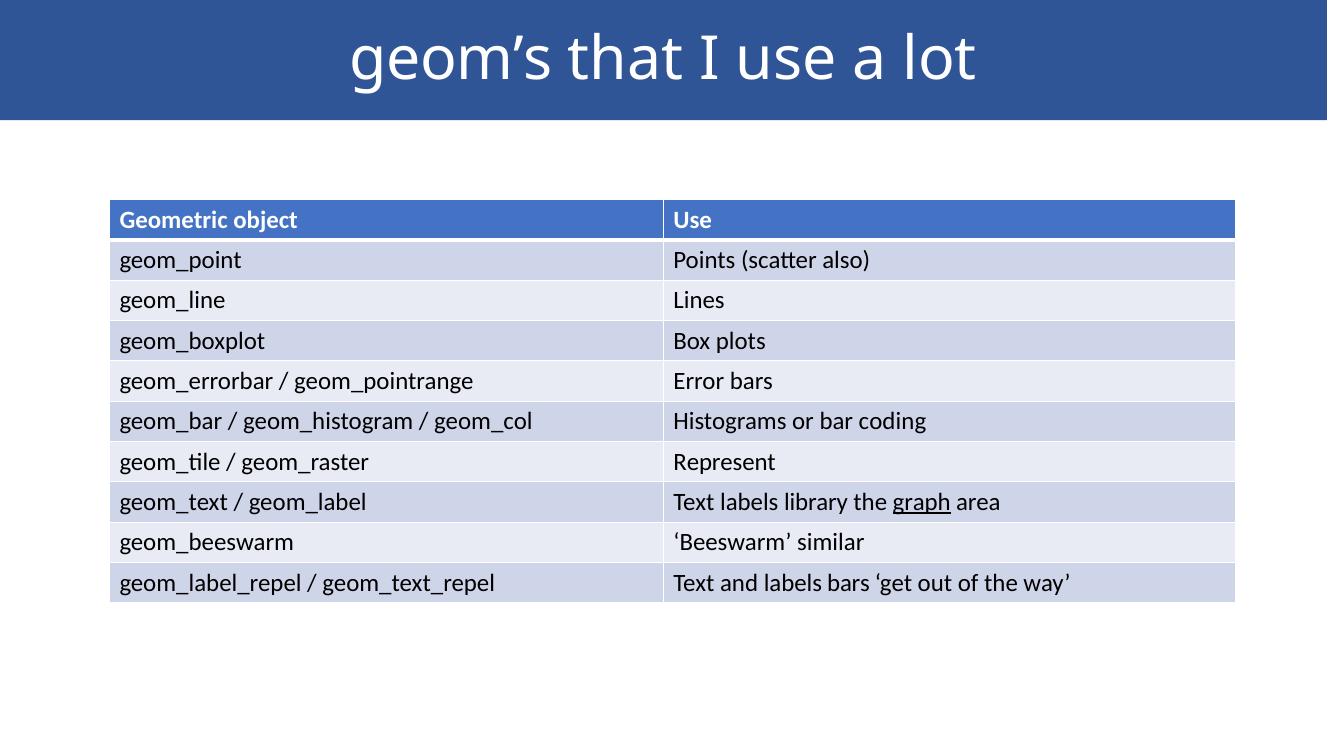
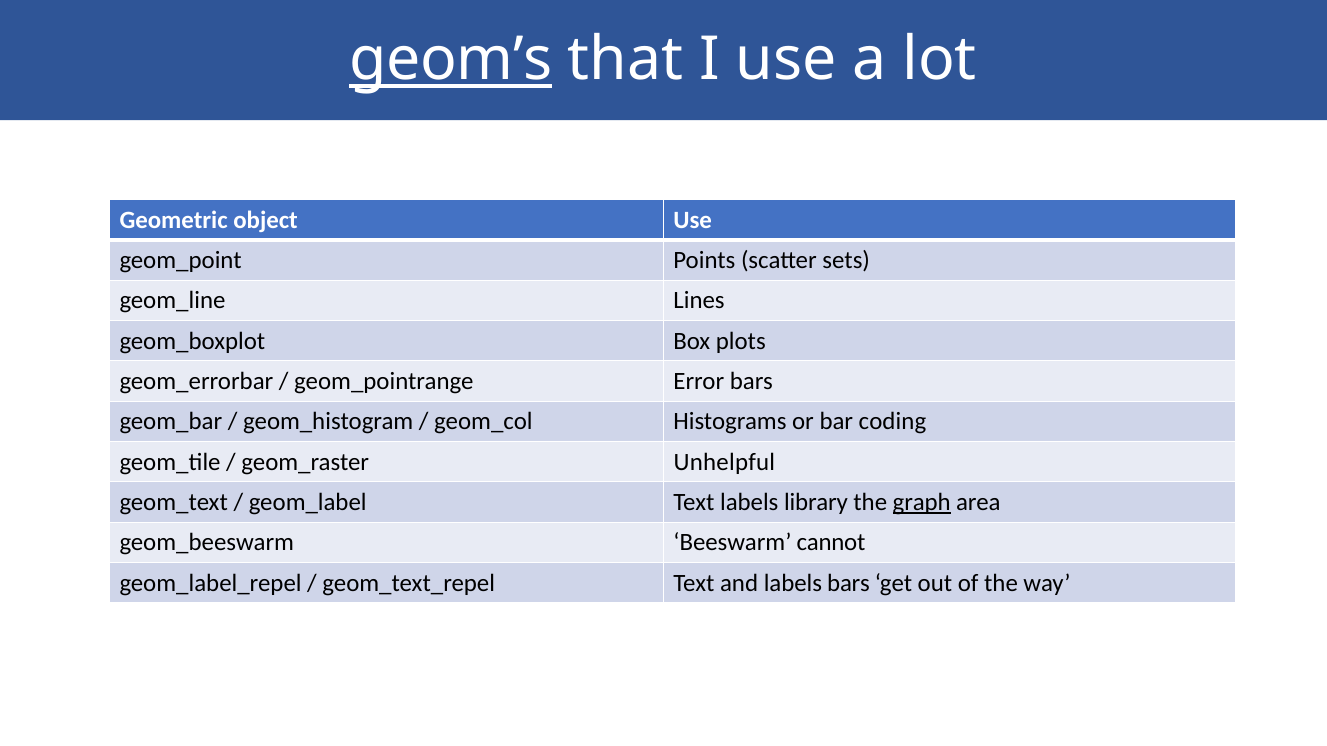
geom’s underline: none -> present (451, 60)
also: also -> sets (846, 260)
Represent: Represent -> Unhelpful (724, 462)
similar: similar -> cannot (831, 543)
